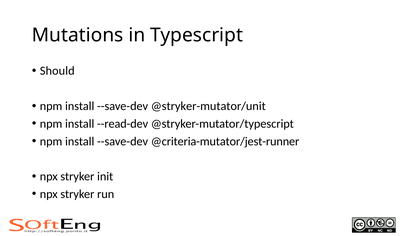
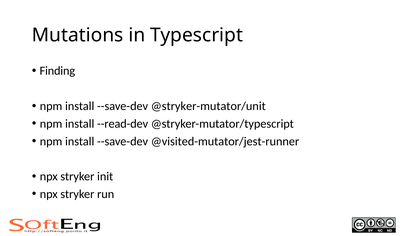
Should: Should -> Finding (57, 71)
@criteria-mutator/jest-runner: @criteria-mutator/jest-runner -> @visited-mutator/jest-runner (225, 141)
